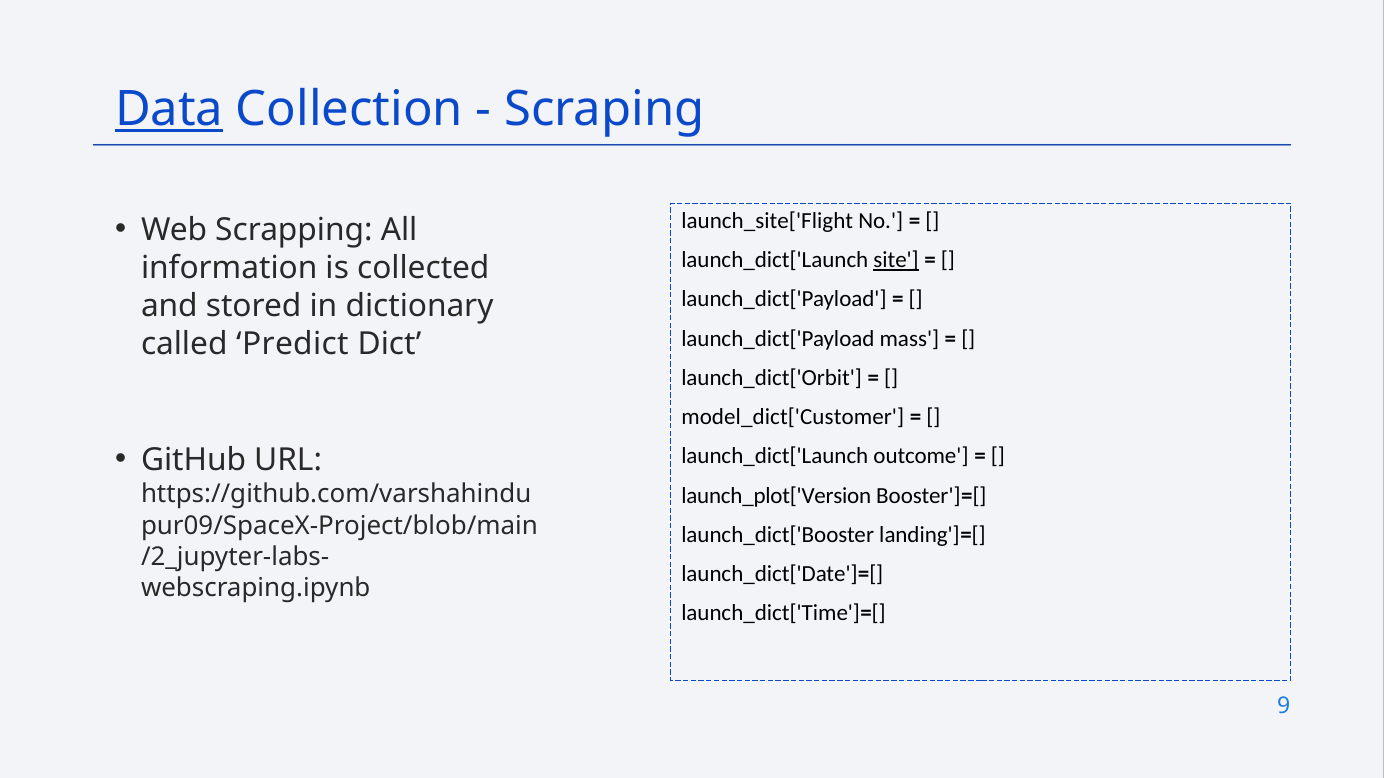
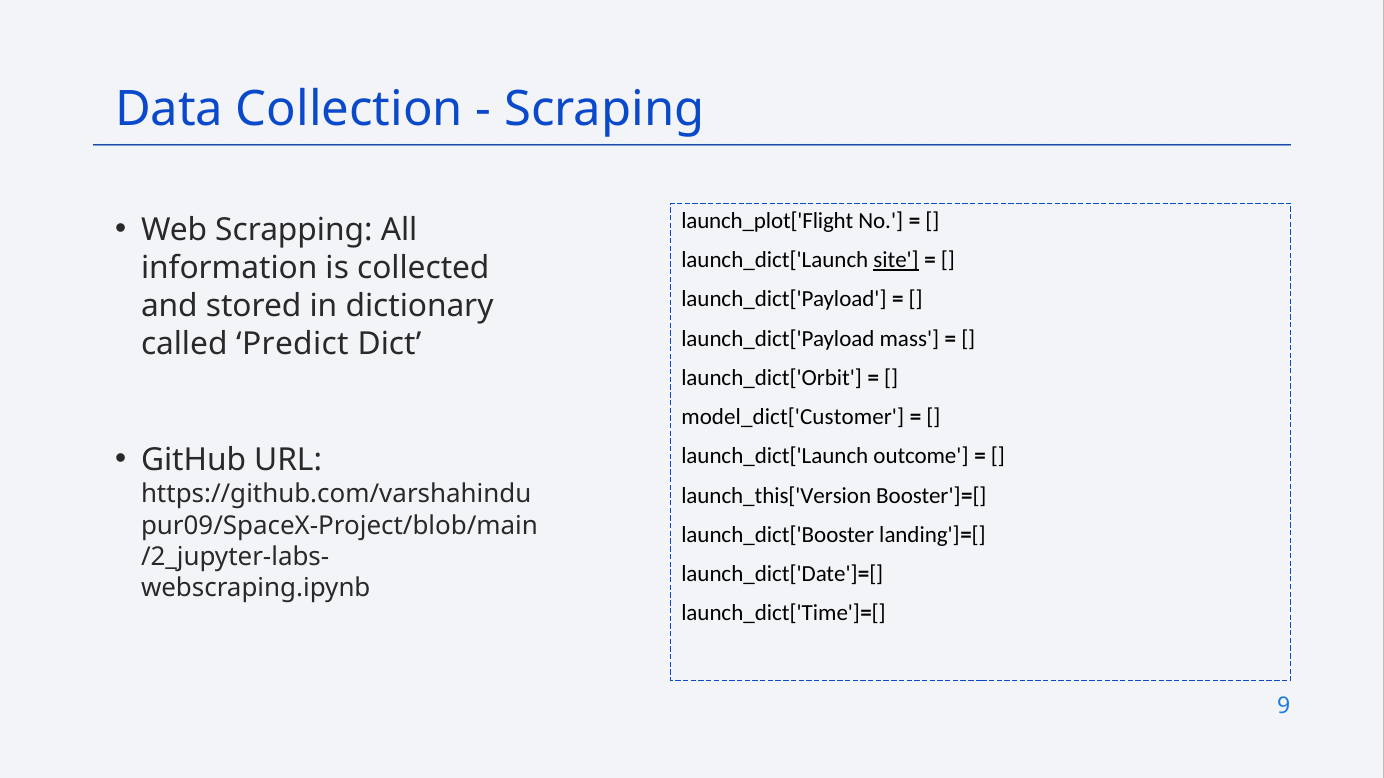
Data underline: present -> none (169, 110)
launch_site['Flight: launch_site['Flight -> launch_plot['Flight (767, 221)
launch_plot['Version: launch_plot['Version -> launch_this['Version (776, 496)
